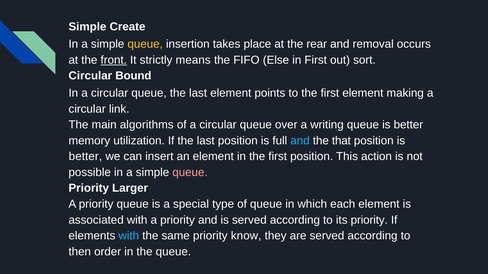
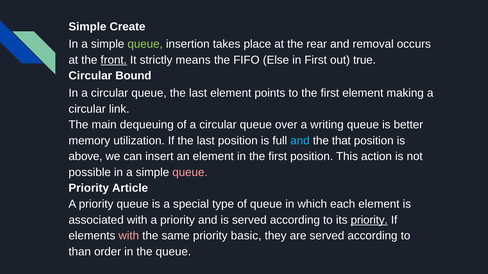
queue colour: yellow -> light green (145, 44)
sort: sort -> true (364, 60)
algorithms: algorithms -> dequeuing (147, 125)
better: better -> above (86, 157)
Larger: Larger -> Article (130, 189)
priority underline: none -> present (369, 220)
with colour: light blue -> pink (129, 236)
know: know -> basic (246, 236)
then: then -> than (80, 252)
